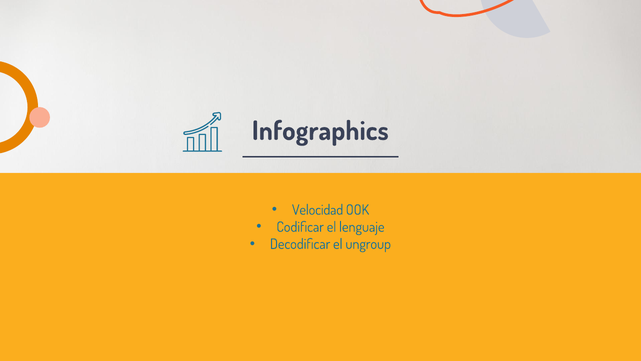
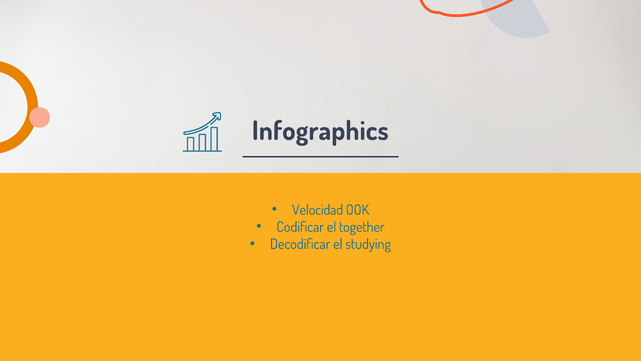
lenguaje: lenguaje -> together (362, 227)
ungroup: ungroup -> studying (368, 244)
